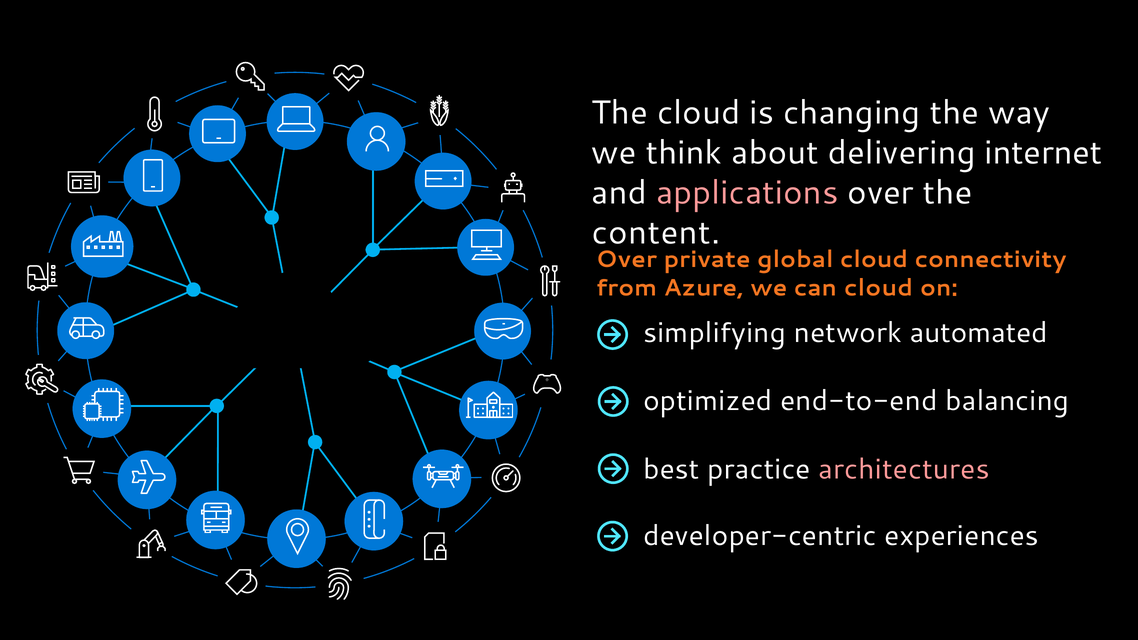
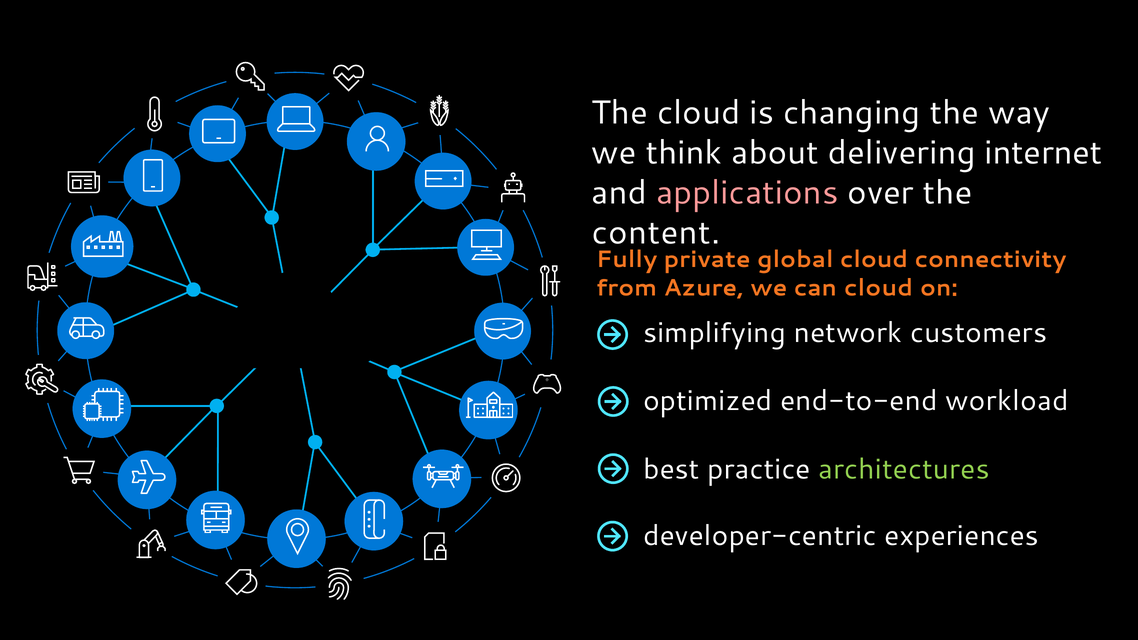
Over: Over -> Fully (627, 260)
automated: automated -> customers (979, 333)
balancing: balancing -> workload (1007, 401)
architectures colour: pink -> light green (904, 470)
